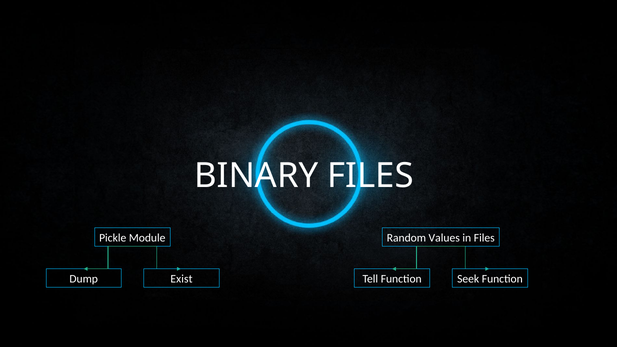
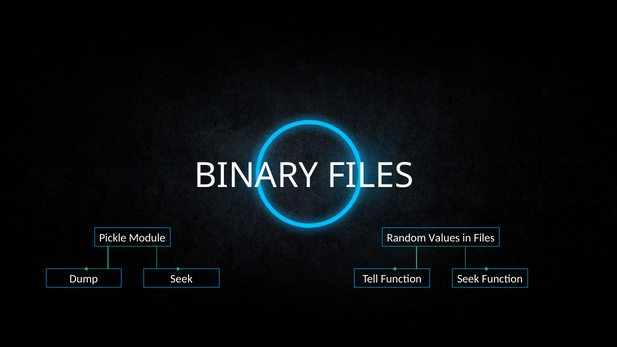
Dump Exist: Exist -> Seek (182, 279)
